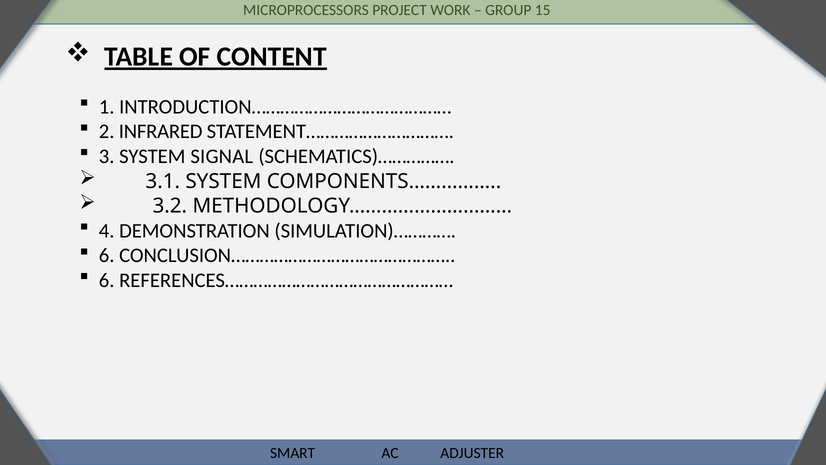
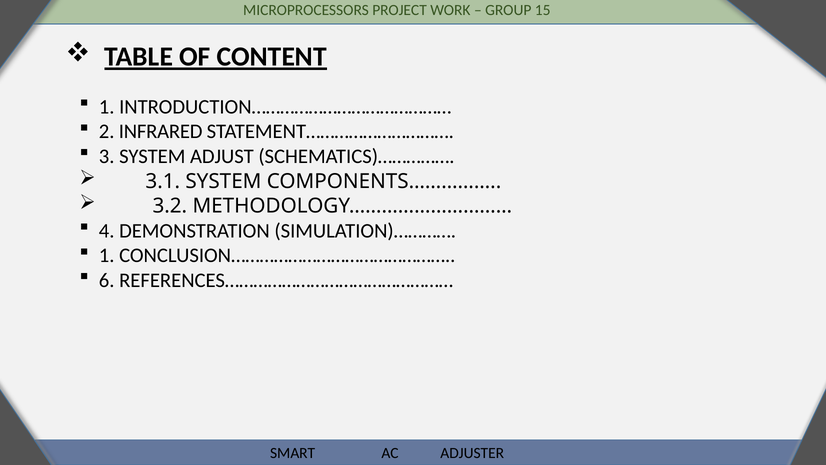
SIGNAL: SIGNAL -> ADJUST (222, 156)
6: 6 -> 1 (107, 255)
